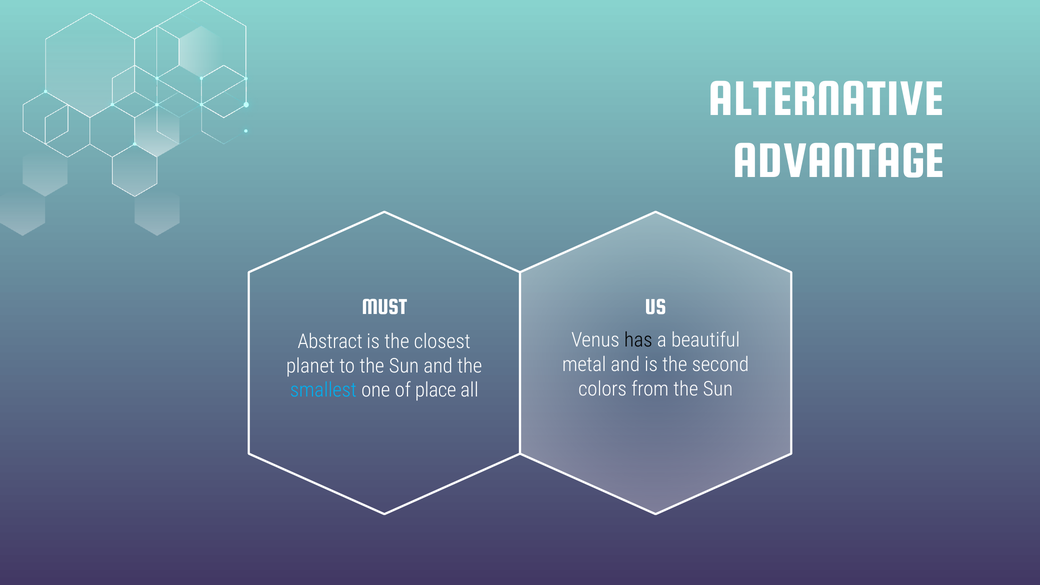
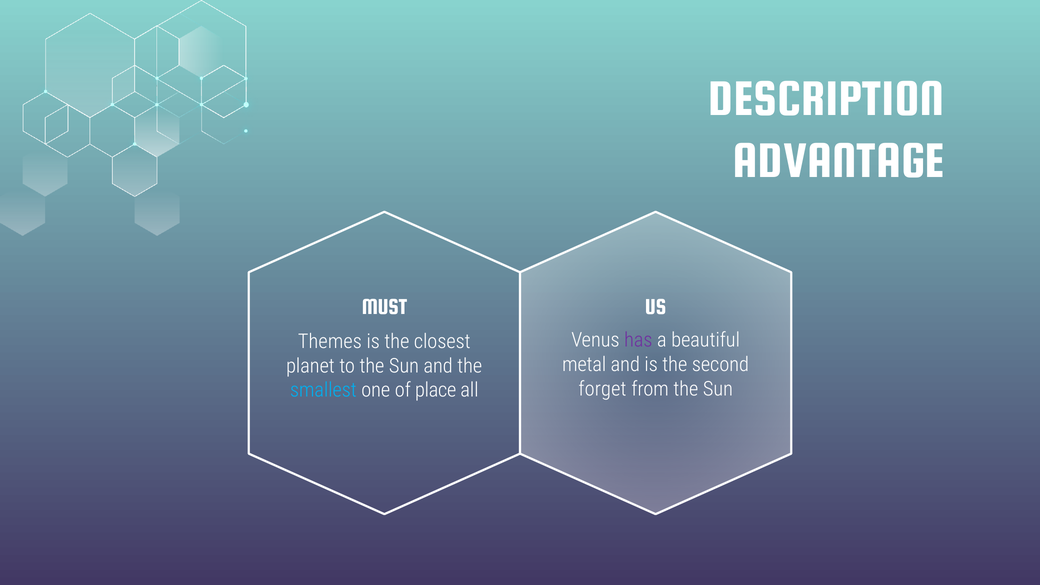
ALTERNATIVE: ALTERNATIVE -> DESCRIPTION (826, 98)
has colour: black -> purple (638, 340)
Abstract: Abstract -> Themes (330, 342)
colors: colors -> forget (602, 389)
